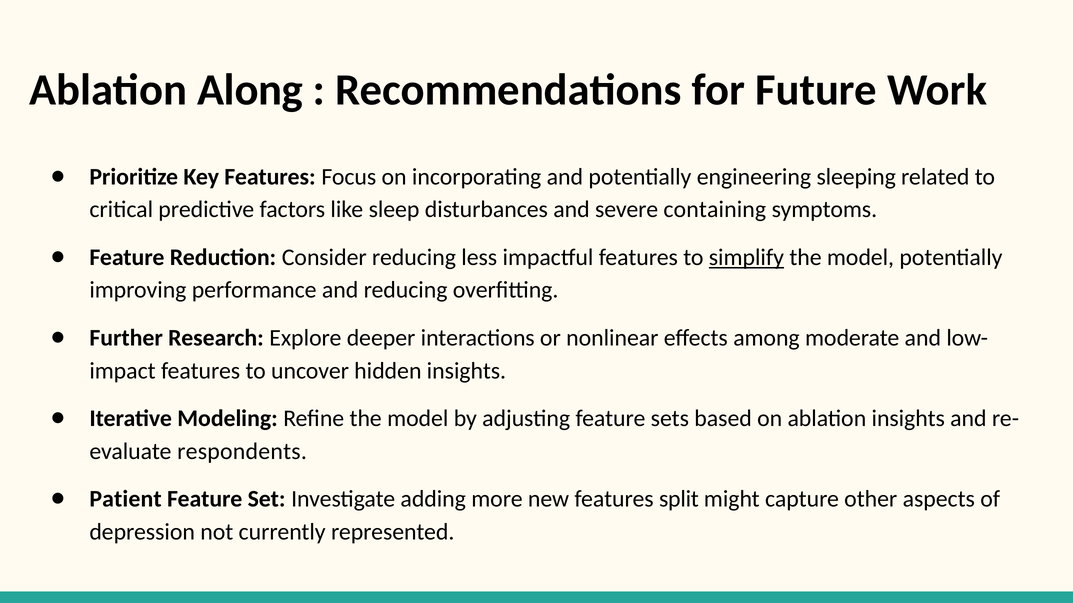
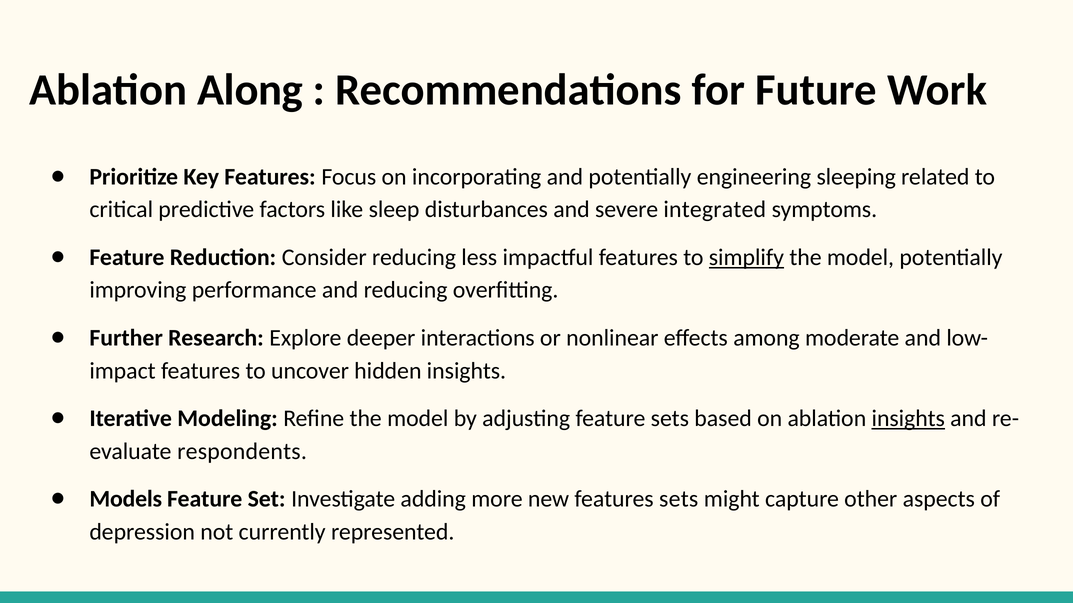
containing: containing -> integrated (715, 210)
insights underline: none -> present (908, 419)
Patient: Patient -> Models (126, 499)
features split: split -> sets (679, 499)
